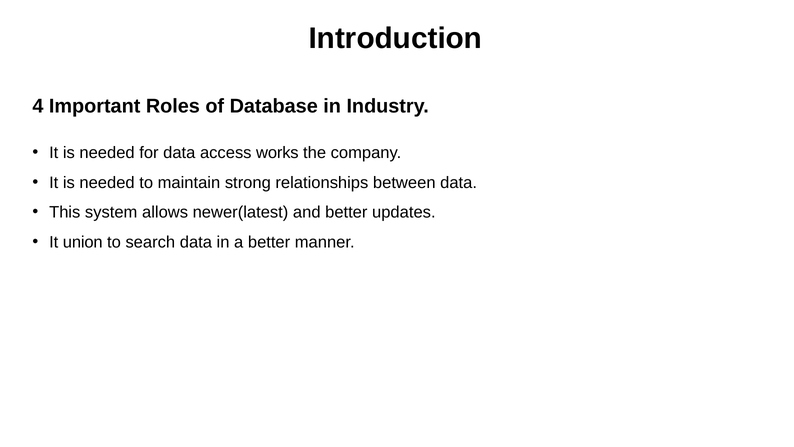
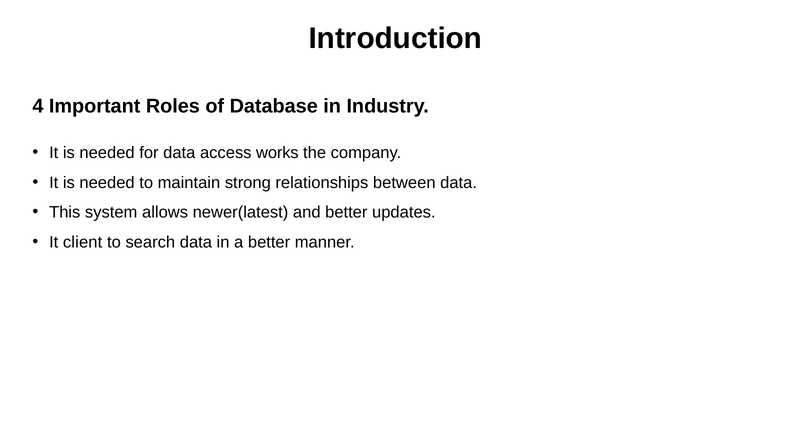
union: union -> client (83, 242)
